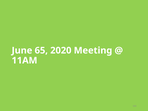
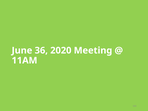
65: 65 -> 36 (41, 50)
